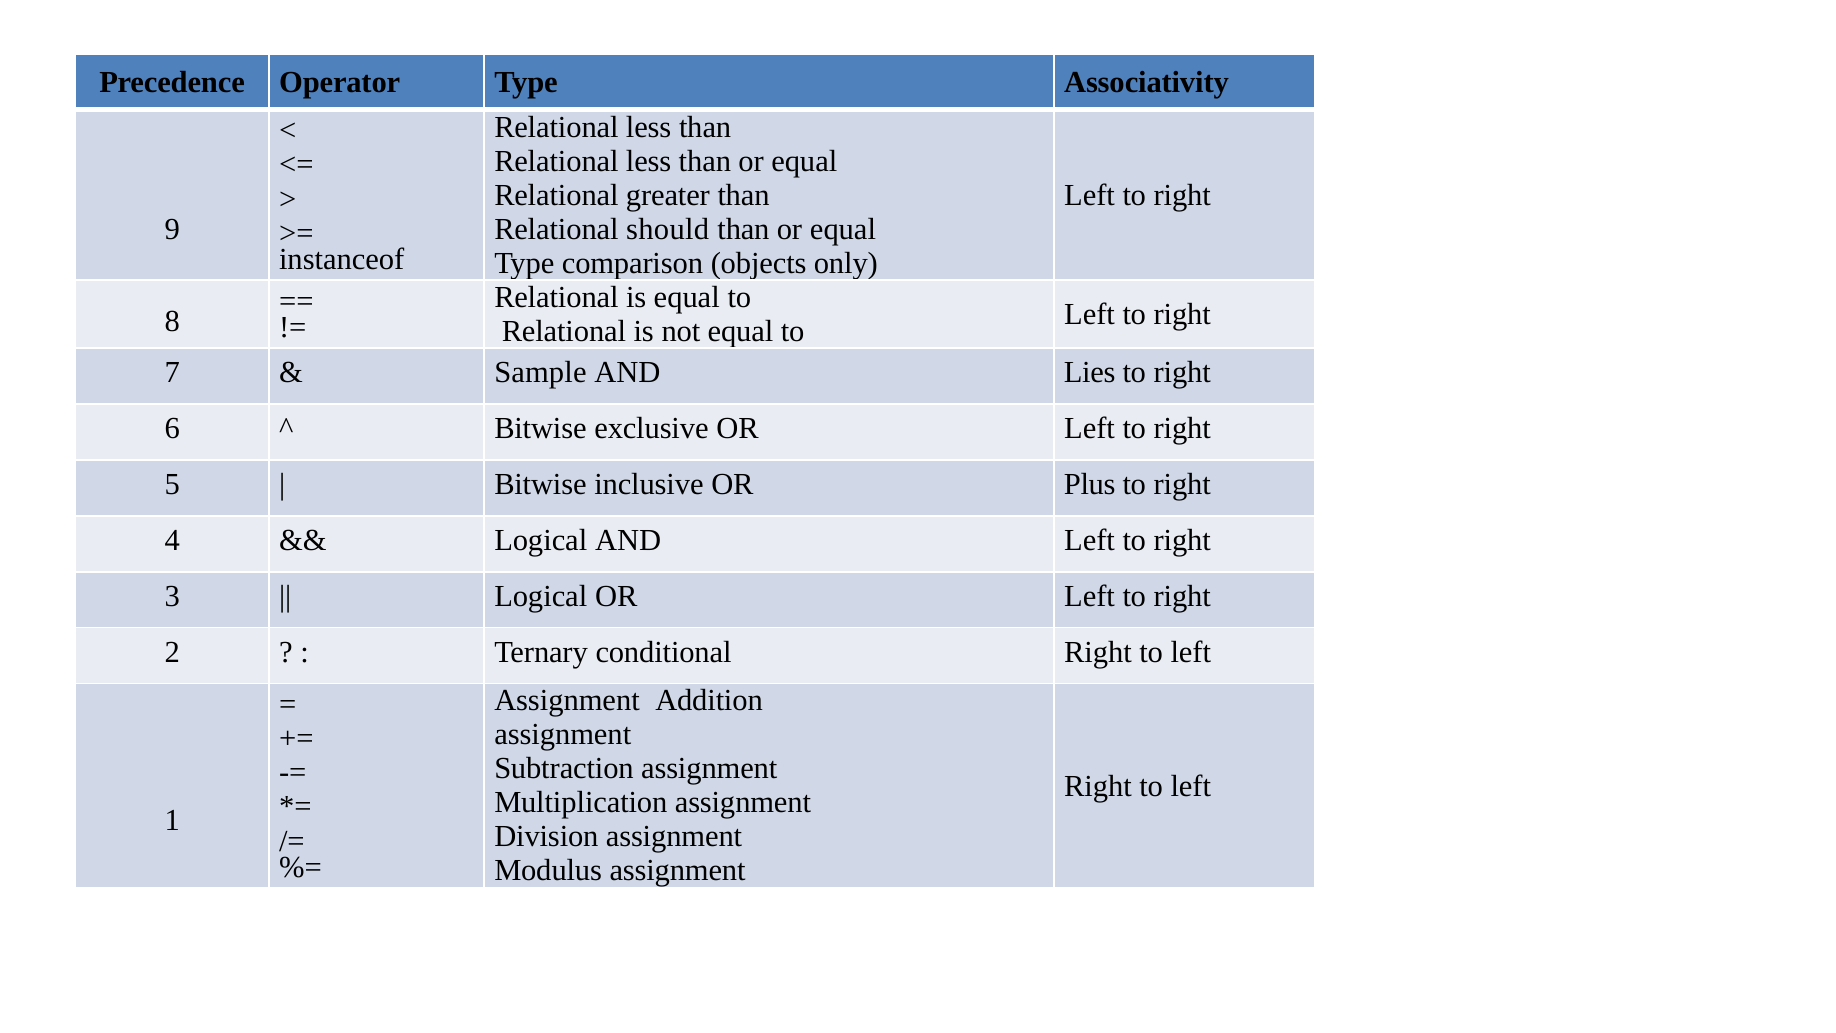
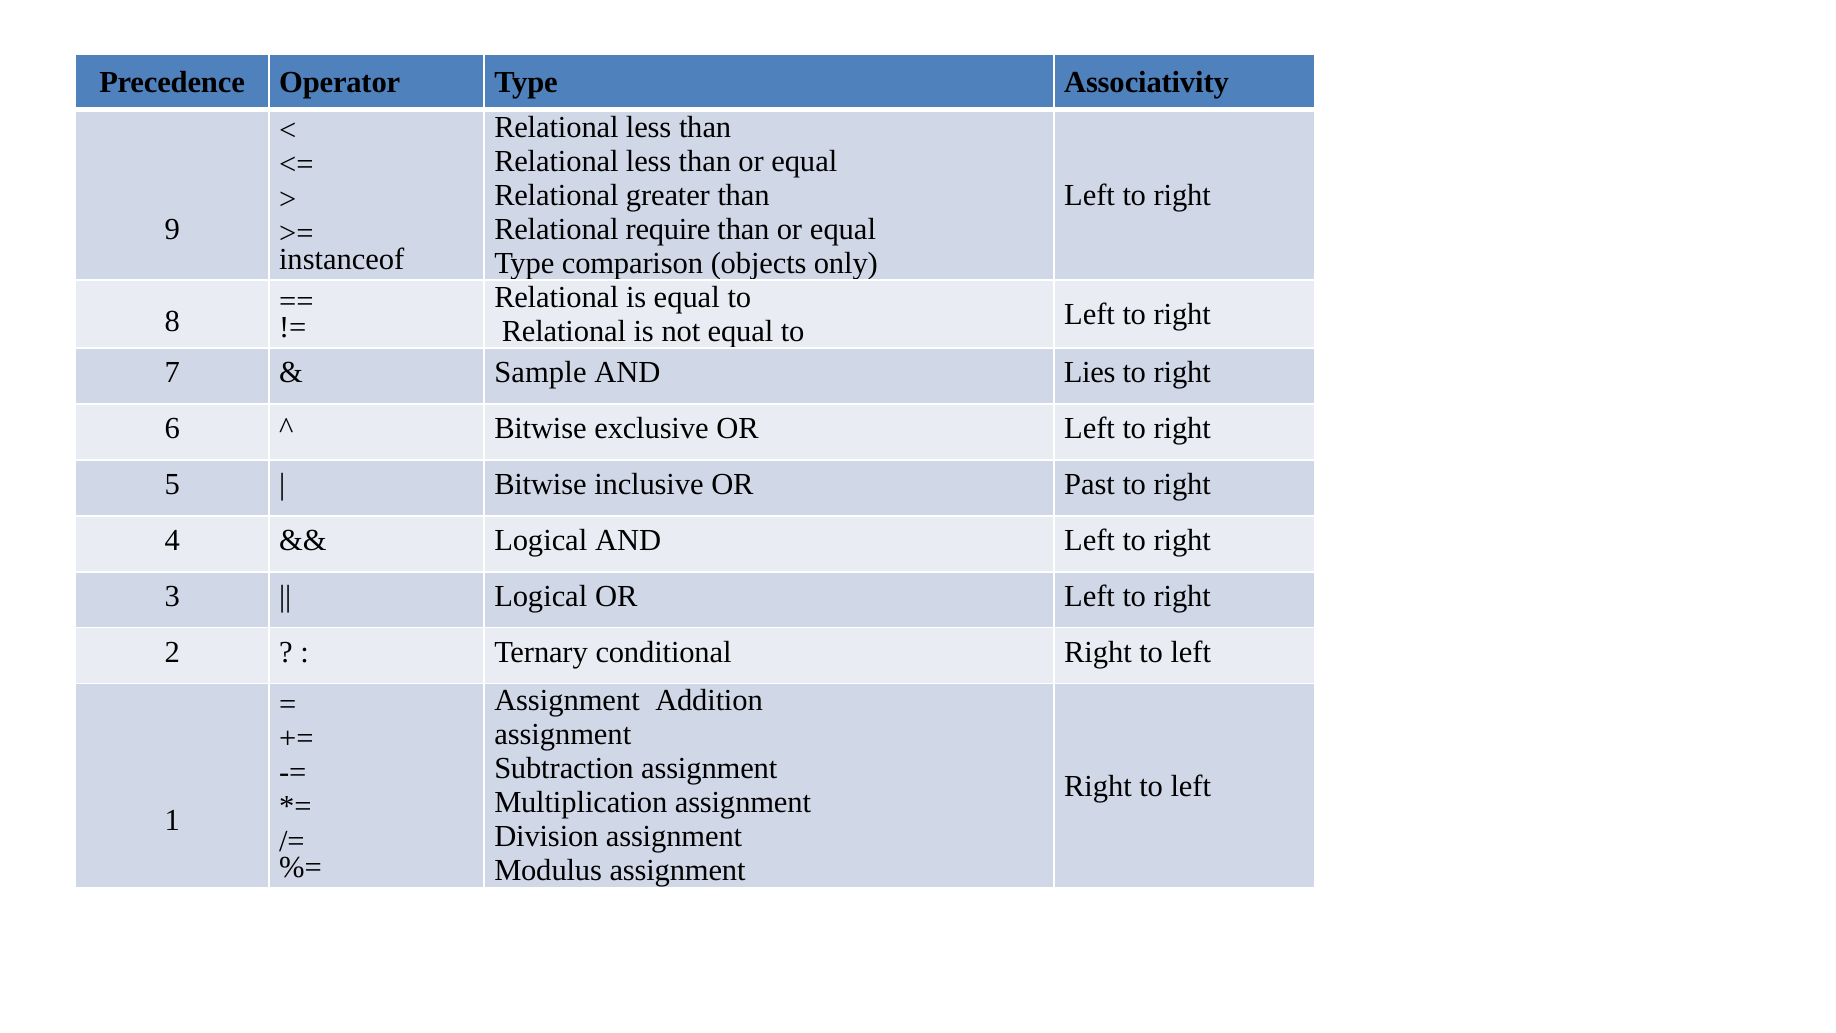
should: should -> require (668, 229)
Plus: Plus -> Past (1090, 484)
